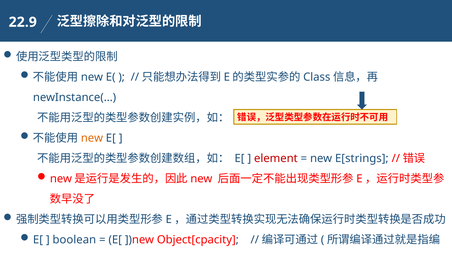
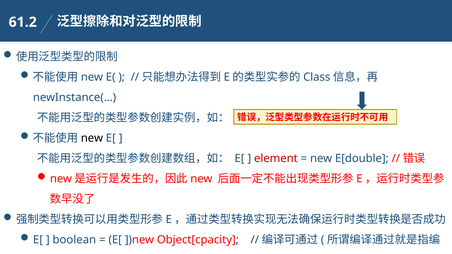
22.9: 22.9 -> 61.2 (23, 22)
new colour: orange -> black (92, 138)
E[strings: E[strings -> E[double (362, 159)
